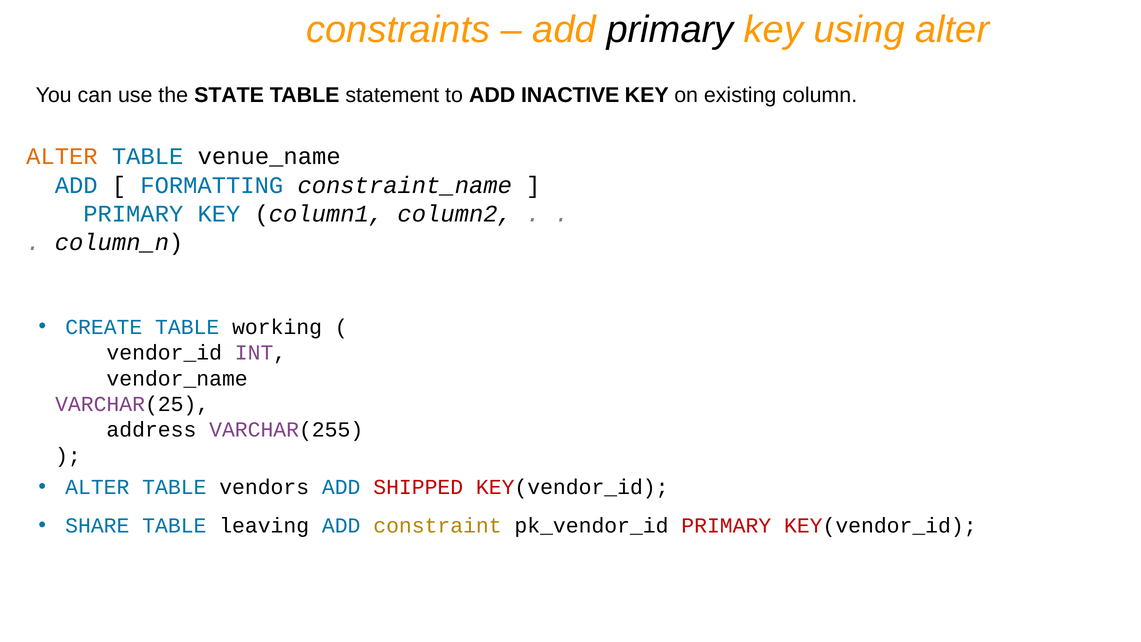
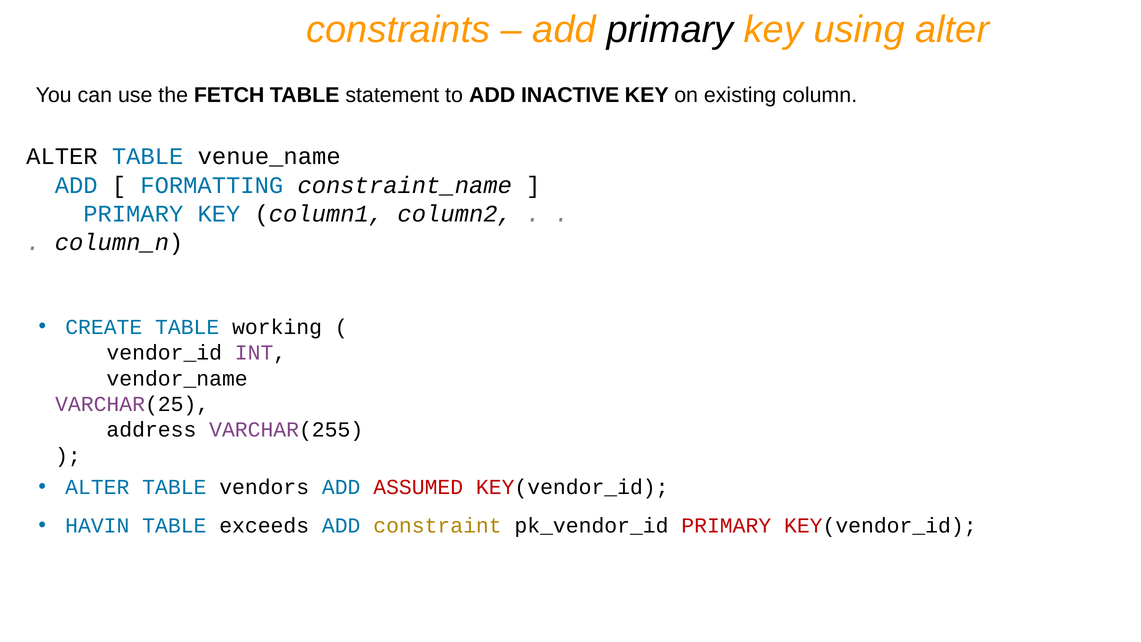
STATE: STATE -> FETCH (229, 95)
ALTER colour: orange -> black (62, 157)
SHIPPED: SHIPPED -> ASSUMED (418, 487)
SHARE: SHARE -> HAVIN (97, 526)
leaving: leaving -> exceeds (264, 526)
